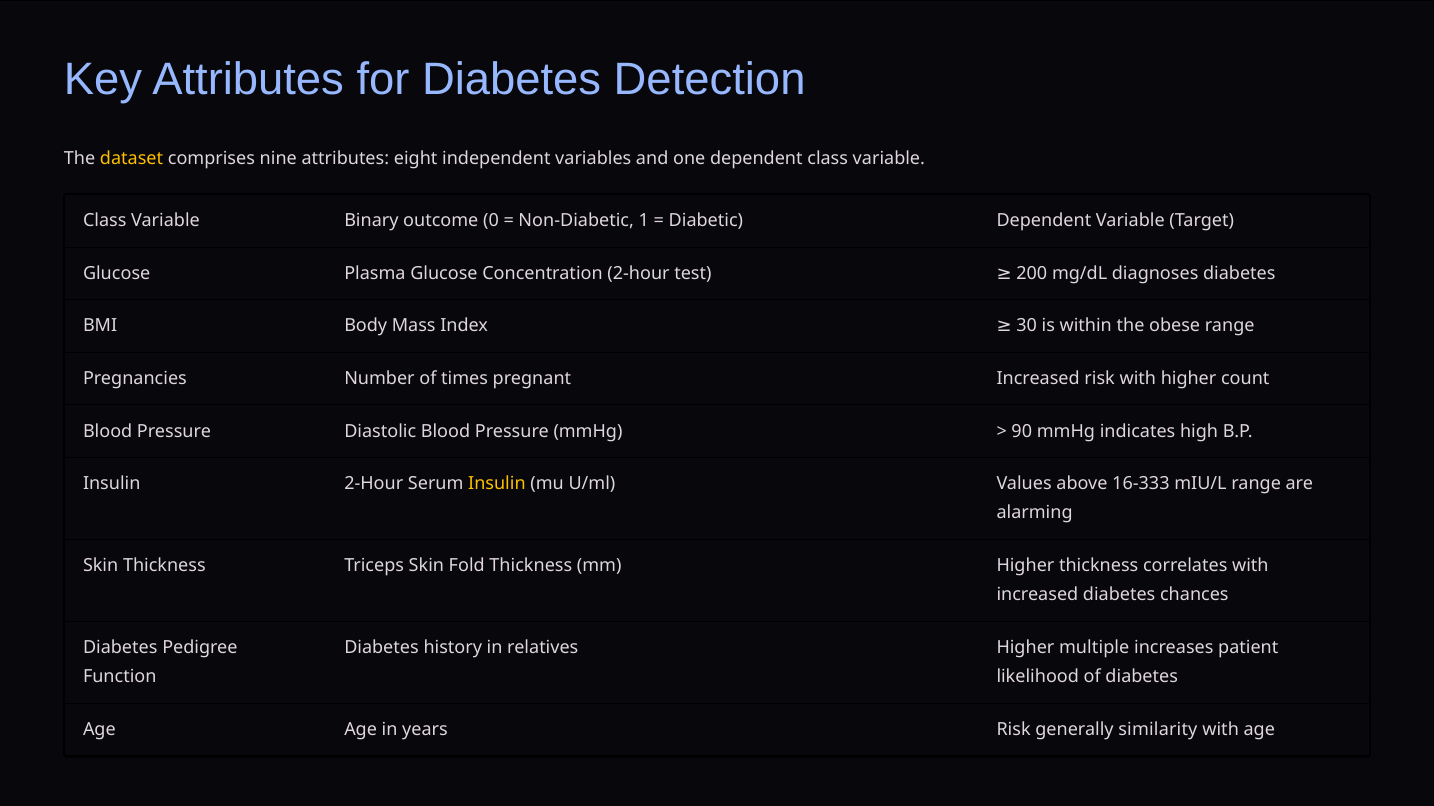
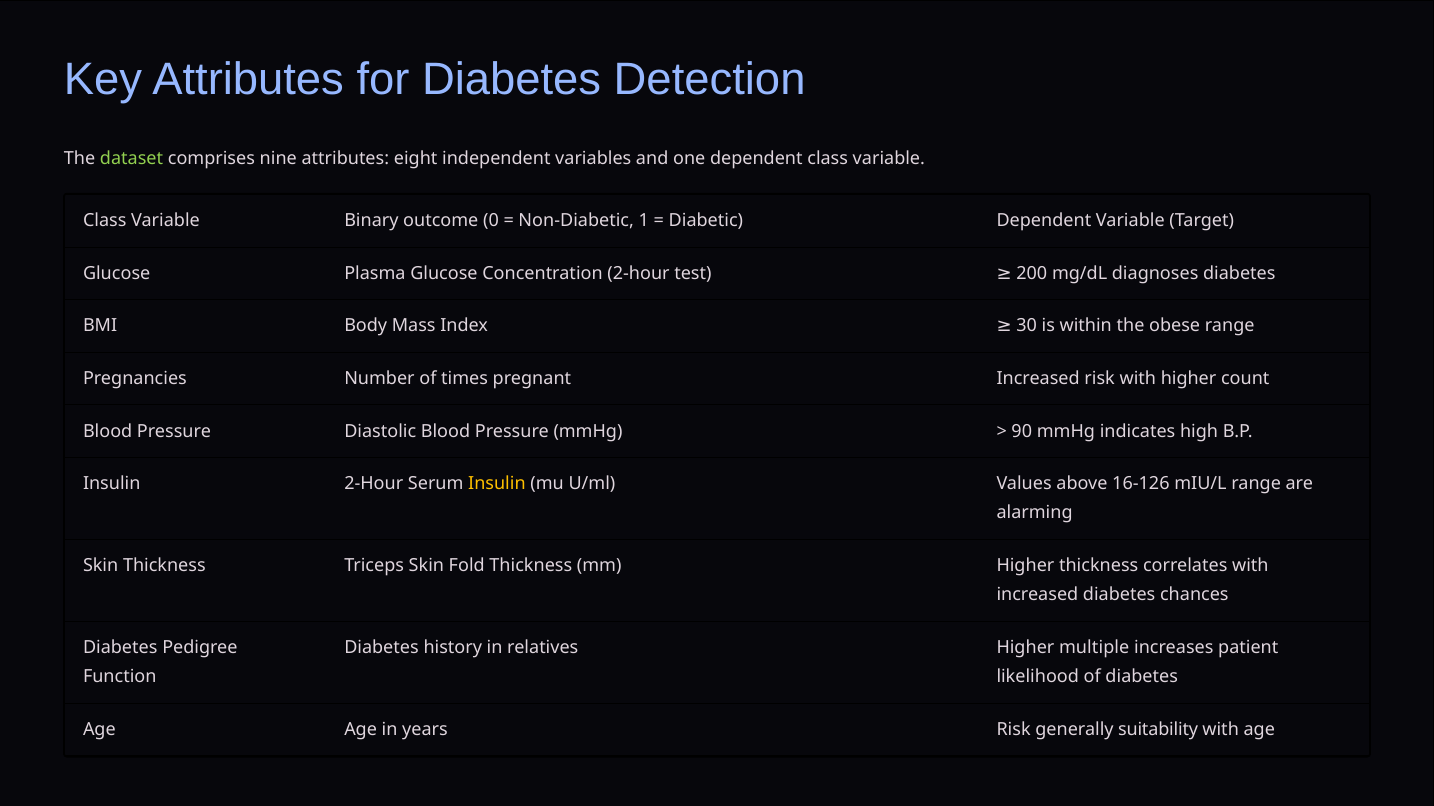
dataset colour: yellow -> light green (132, 158)
16-333: 16-333 -> 16-126 (1141, 484)
similarity: similarity -> suitability (1158, 730)
